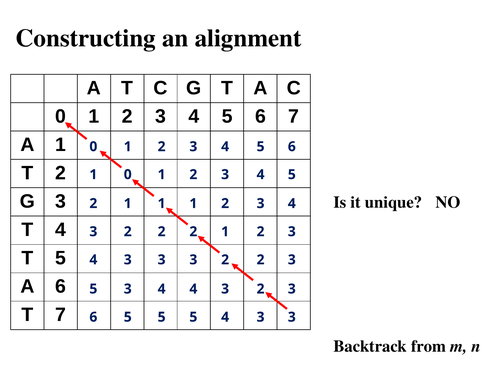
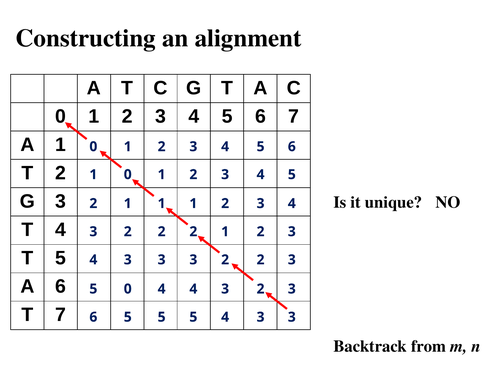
5 3: 3 -> 0 (128, 289)
